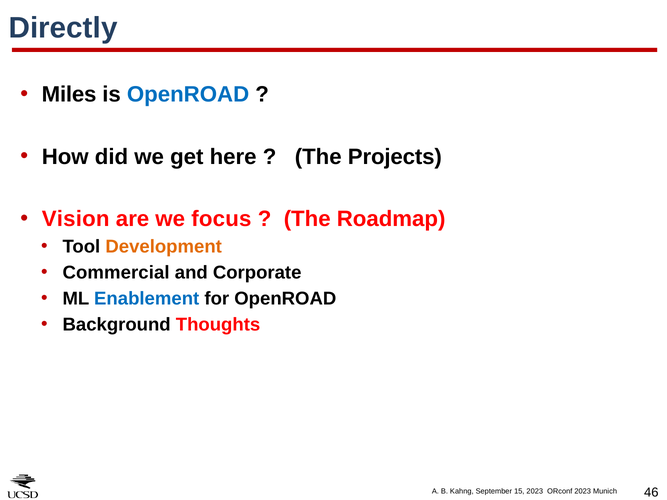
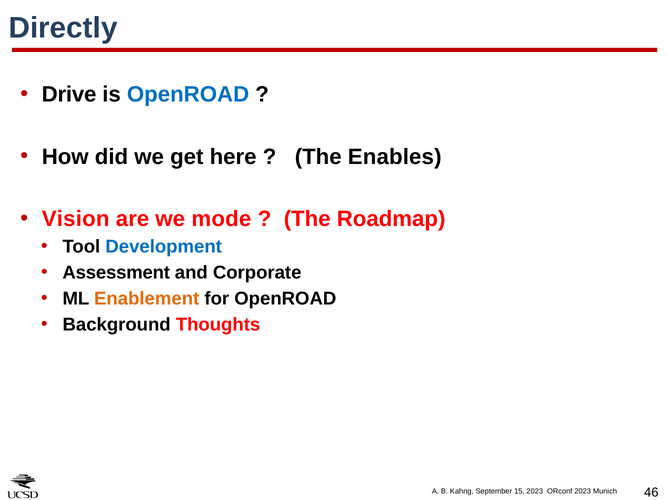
Miles: Miles -> Drive (69, 95)
Projects: Projects -> Enables (395, 157)
focus: focus -> mode (221, 219)
Development colour: orange -> blue (164, 247)
Commercial: Commercial -> Assessment (116, 273)
Enablement colour: blue -> orange (147, 299)
